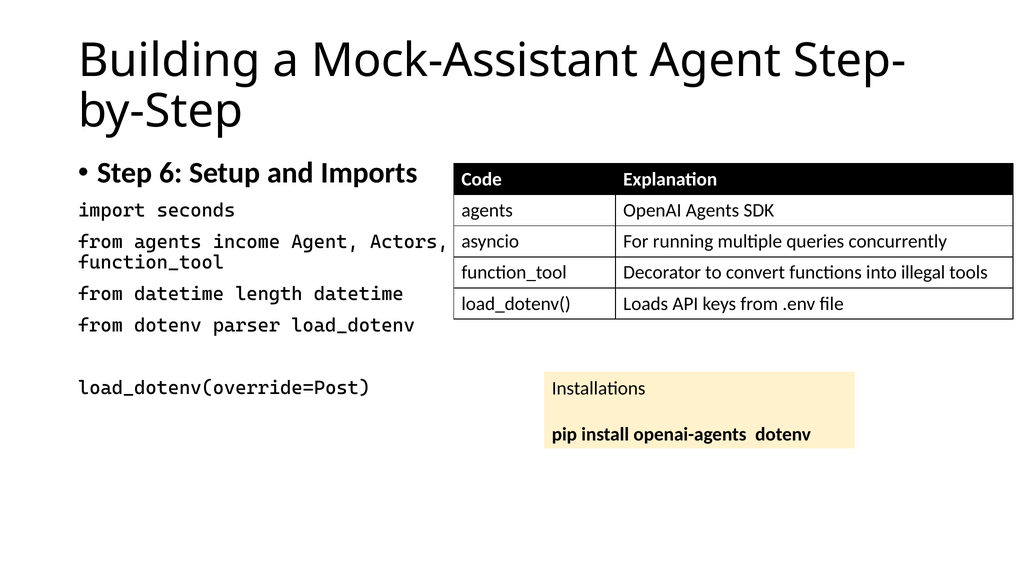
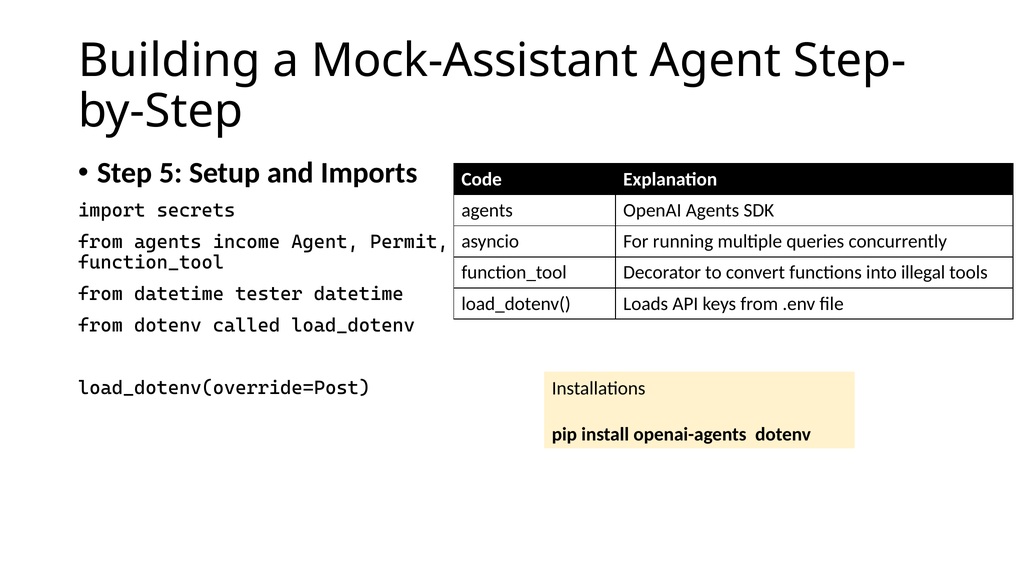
6: 6 -> 5 (171, 173)
seconds: seconds -> secrets (196, 210)
Actors: Actors -> Permit (409, 242)
length: length -> tester (269, 294)
parser: parser -> called (246, 325)
